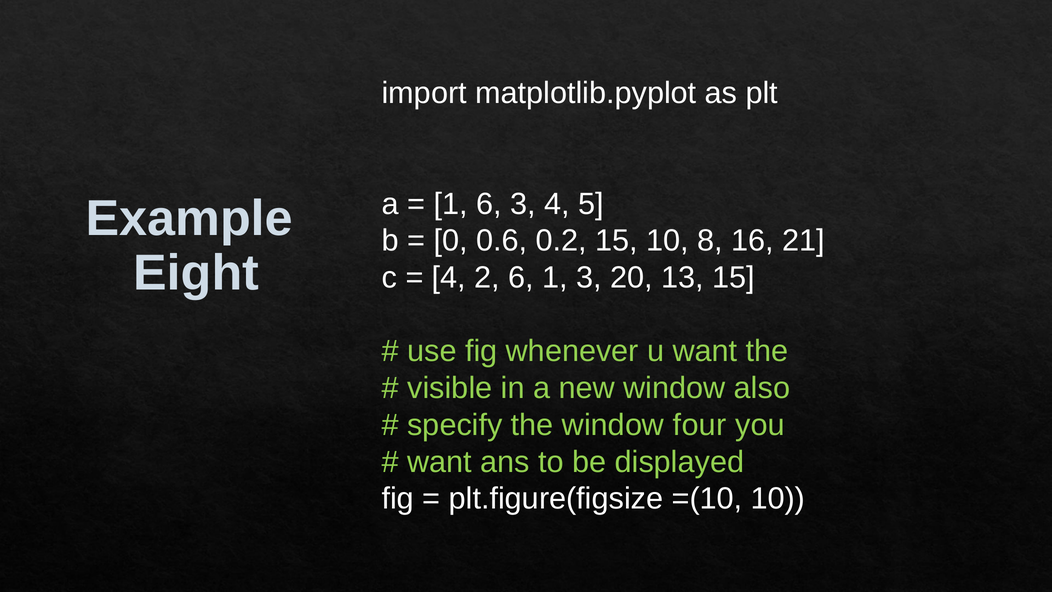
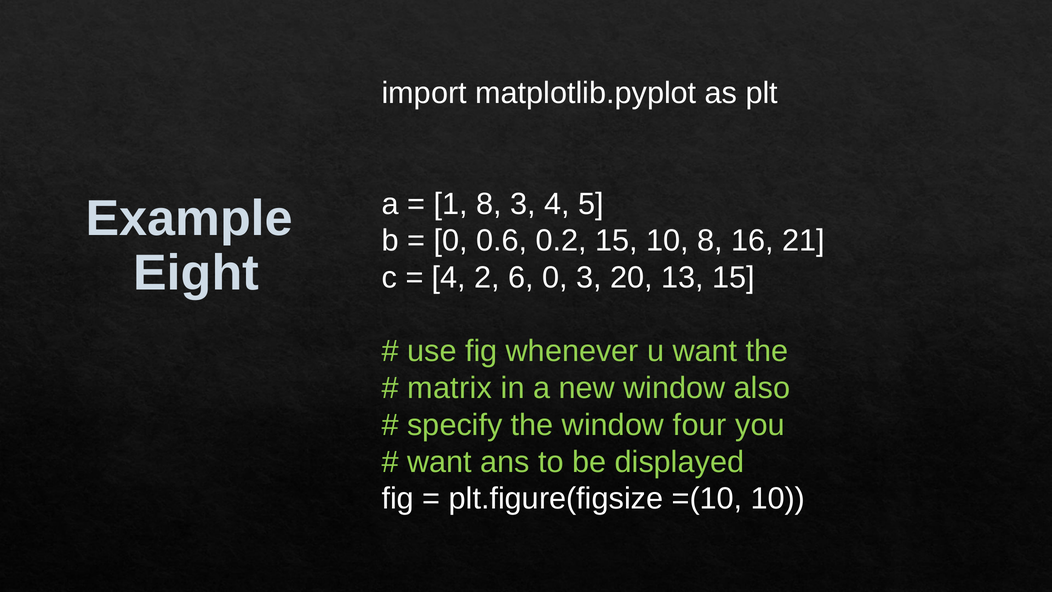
1 6: 6 -> 8 (489, 204)
6 1: 1 -> 0 (555, 277)
visible: visible -> matrix (450, 388)
